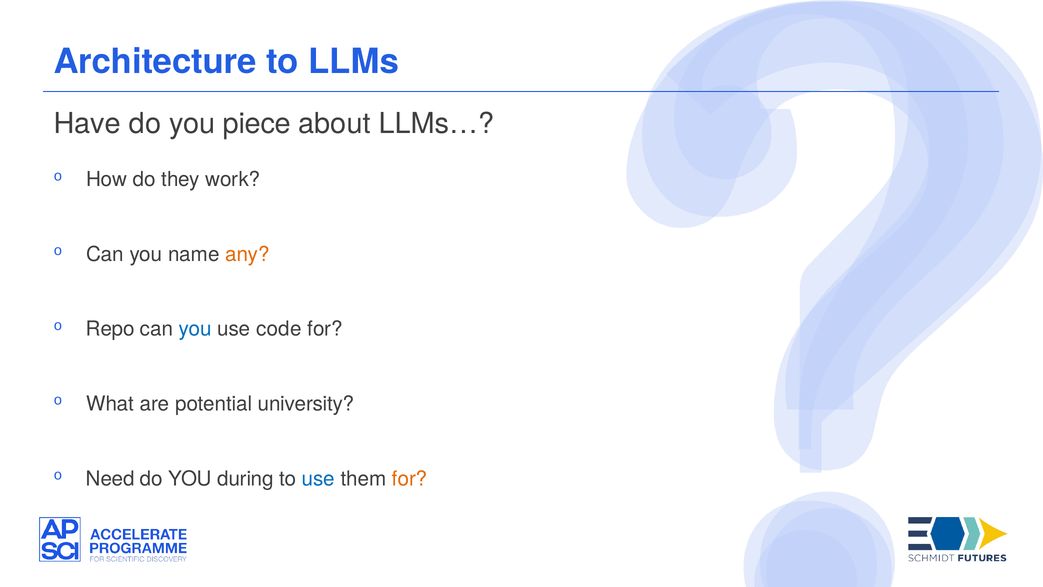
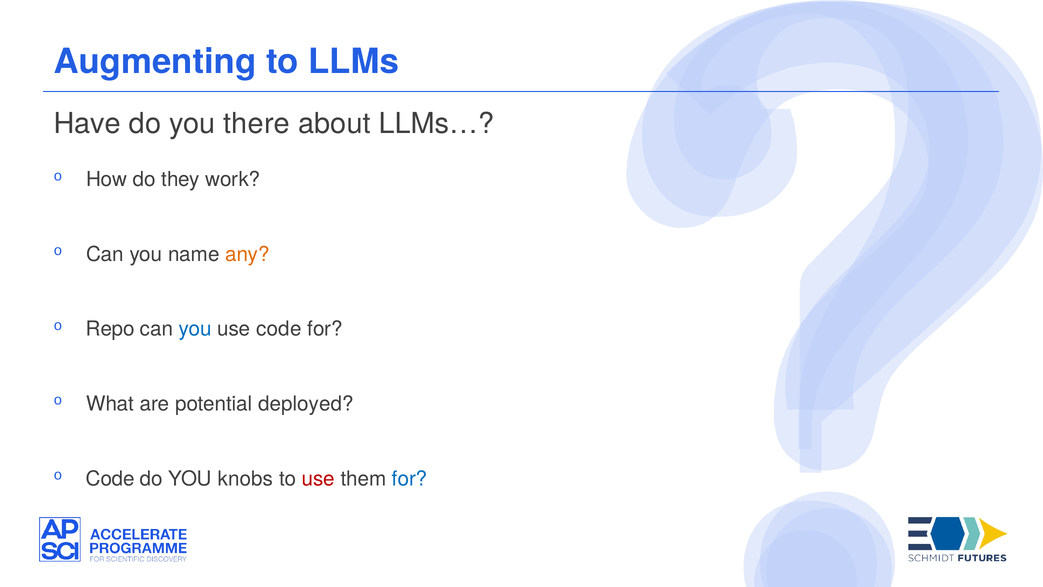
Architecture: Architecture -> Augmenting (155, 62)
piece: piece -> there (257, 124)
university: university -> deployed (306, 404)
Need: Need -> Code (110, 478)
during: during -> knobs (245, 478)
use colour: blue -> red (318, 478)
for colour: orange -> blue (410, 478)
